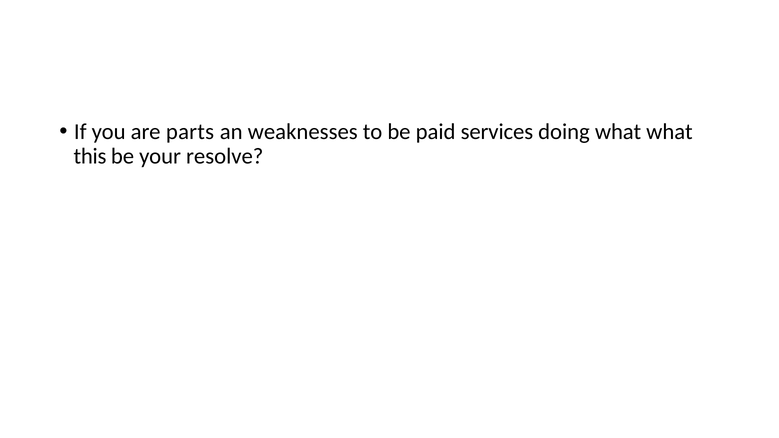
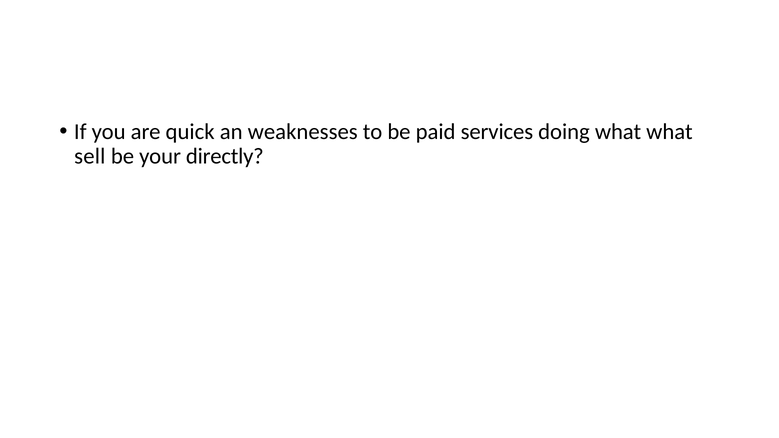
parts: parts -> quick (190, 132)
this: this -> sell (90, 156)
resolve: resolve -> directly (225, 156)
